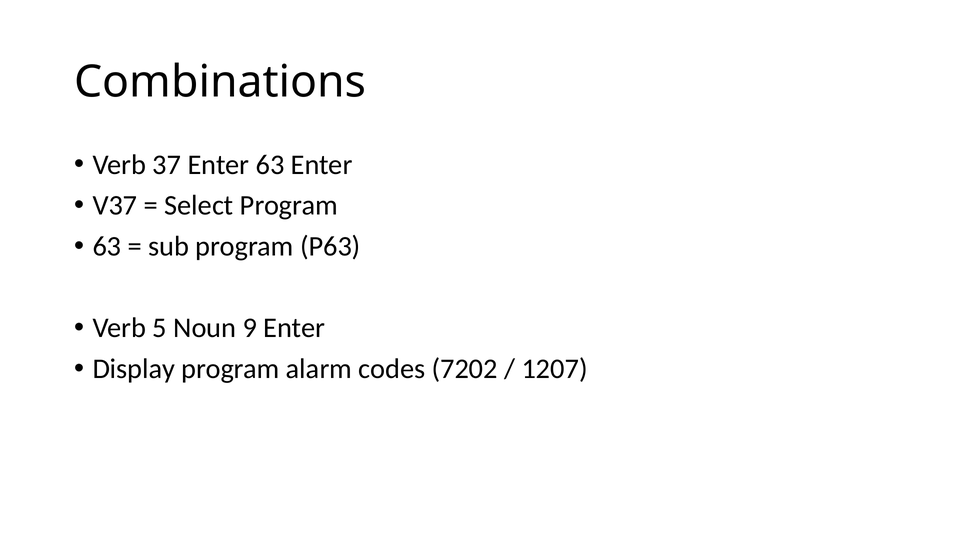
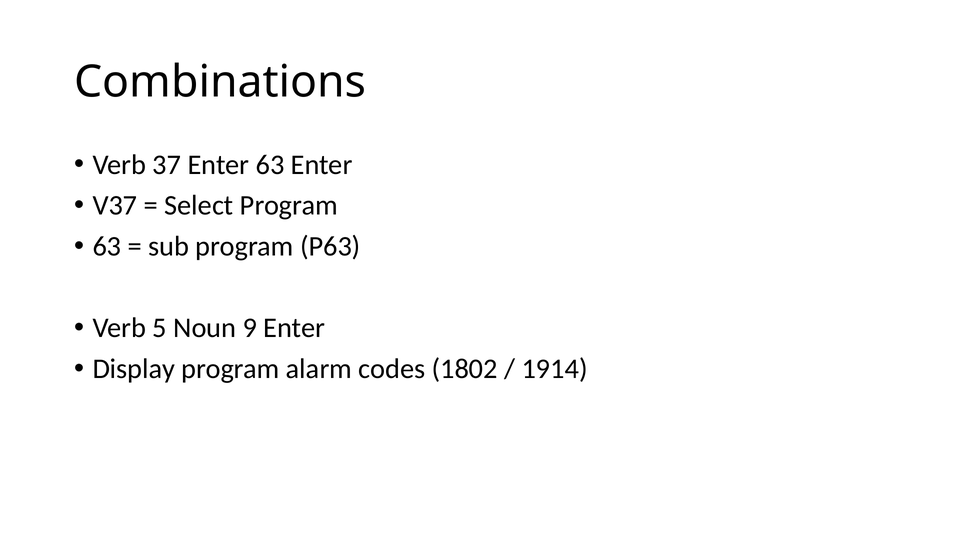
7202: 7202 -> 1802 (465, 369)
1207: 1207 -> 1914 (555, 369)
